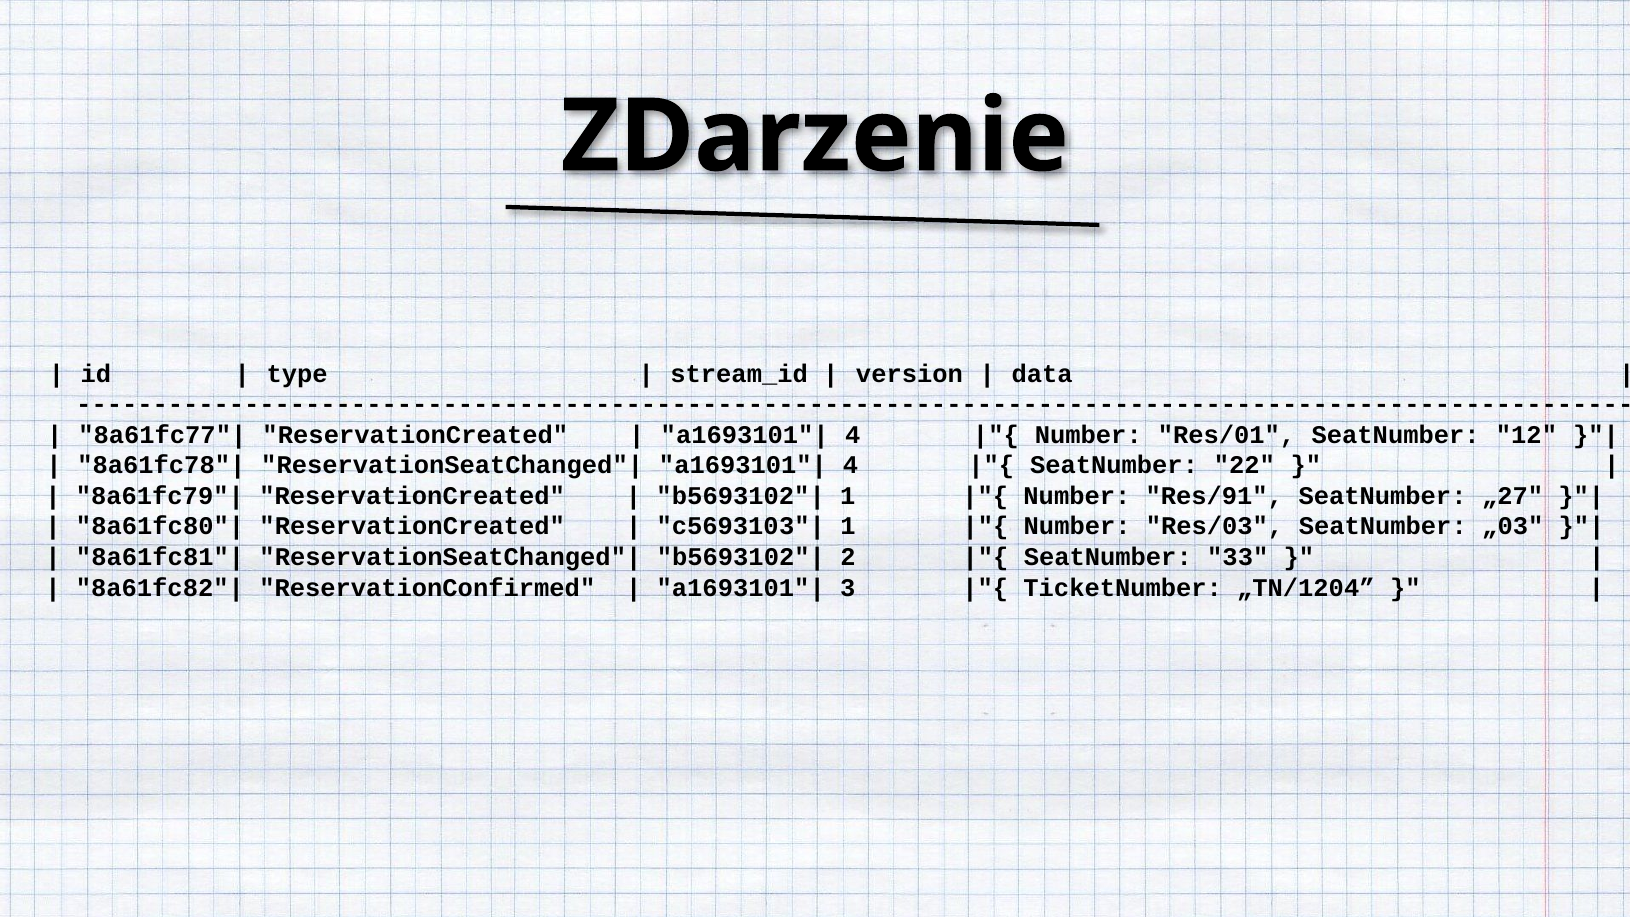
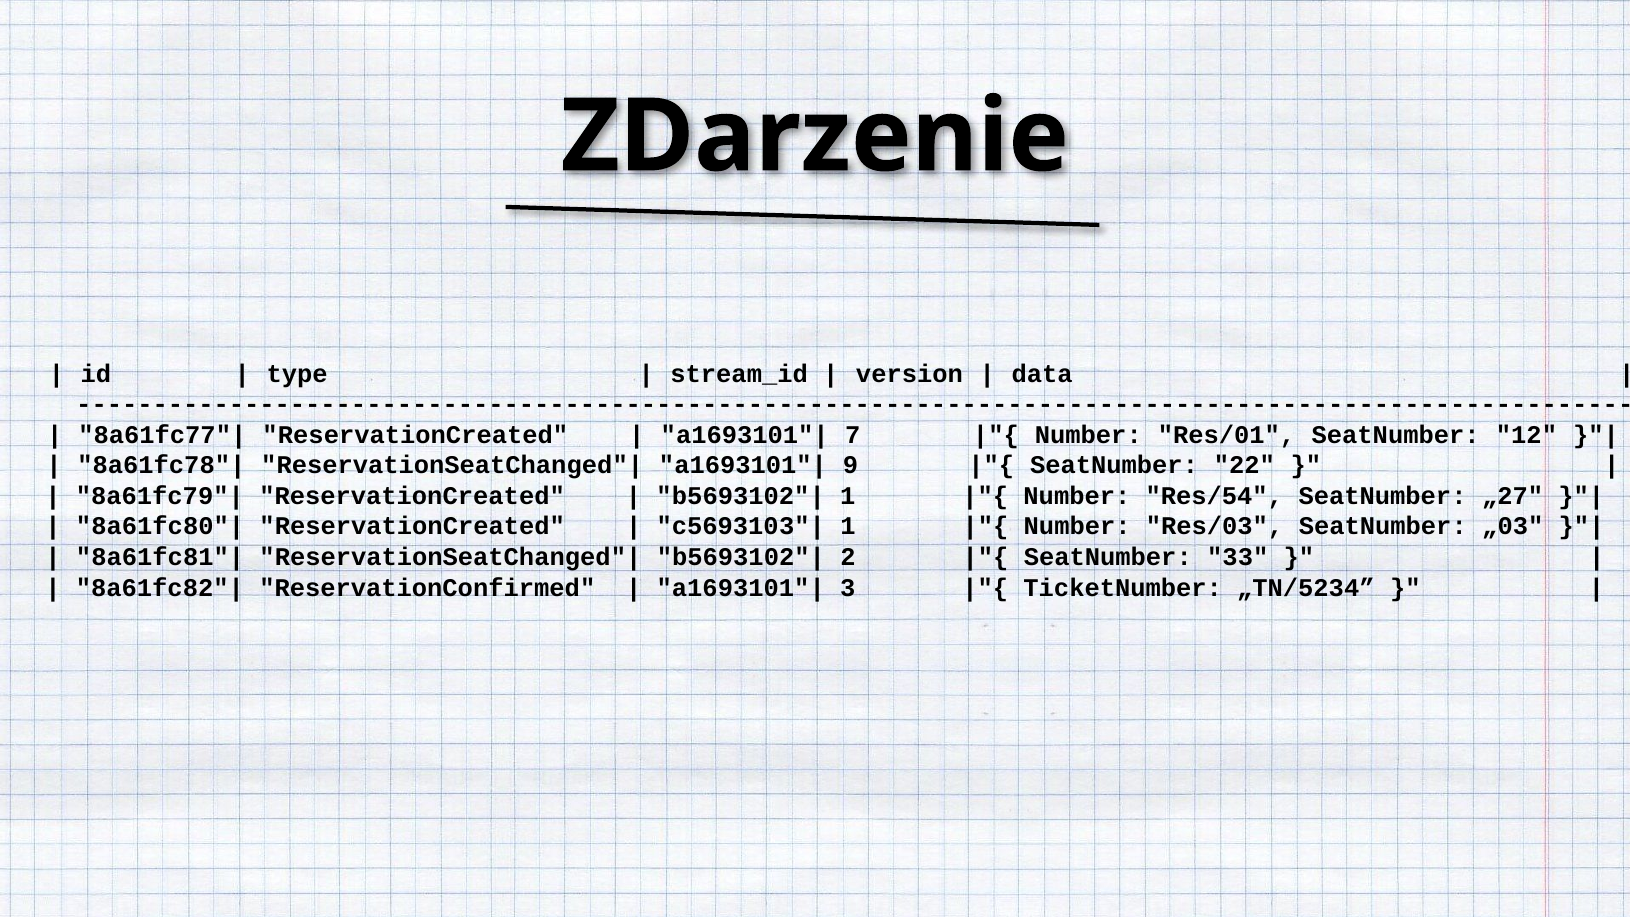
4: 4 -> 7 (853, 435)
4: 4 -> 9 (851, 465)
Res/91: Res/91 -> Res/54 (1214, 496)
„TN/1204: „TN/1204 -> „TN/5234 (1306, 588)
